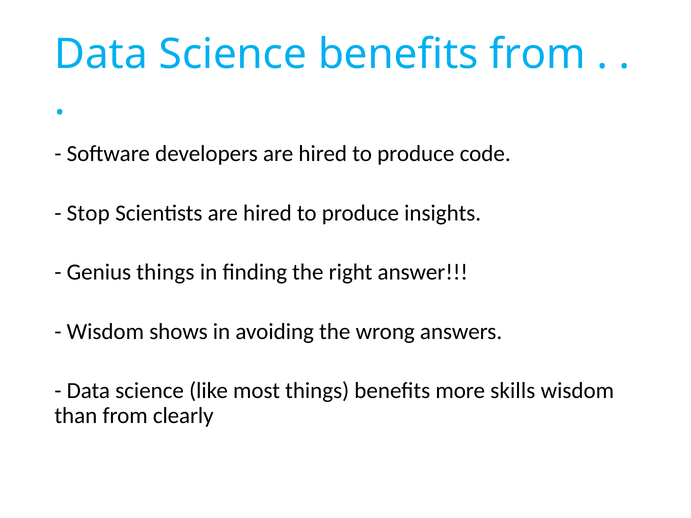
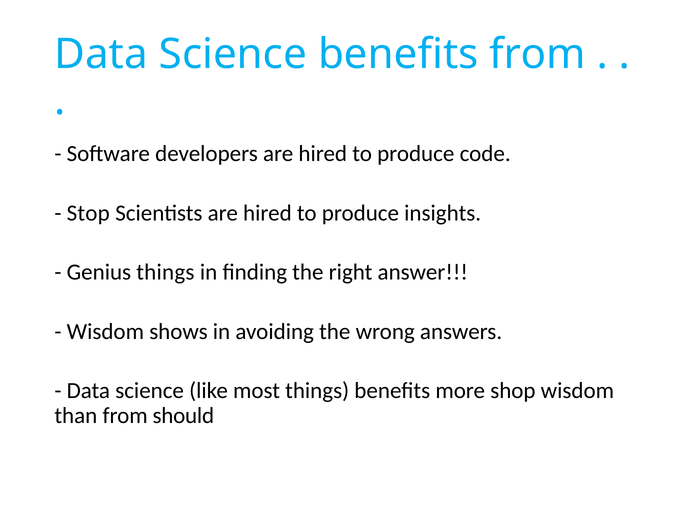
skills: skills -> shop (513, 391)
clearly: clearly -> should (183, 416)
